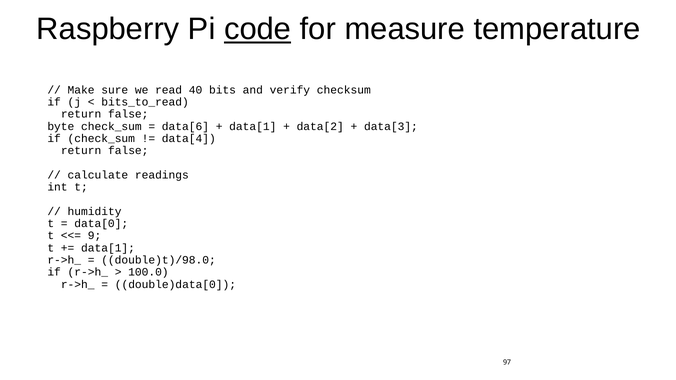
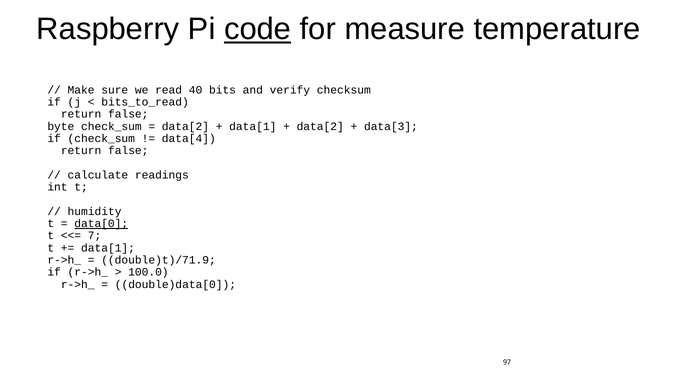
data[6: data[6 -> data[2 (185, 126)
data[0 underline: none -> present (101, 224)
9: 9 -> 7 (95, 236)
double)t)/98.0: double)t)/98.0 -> double)t)/71.9 (159, 260)
